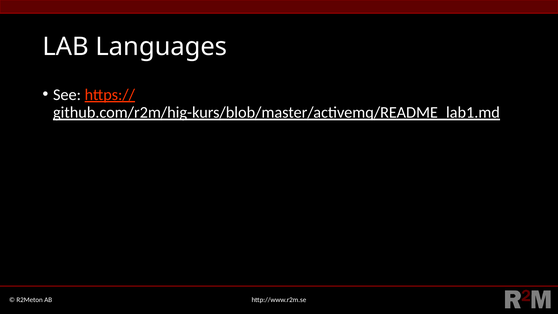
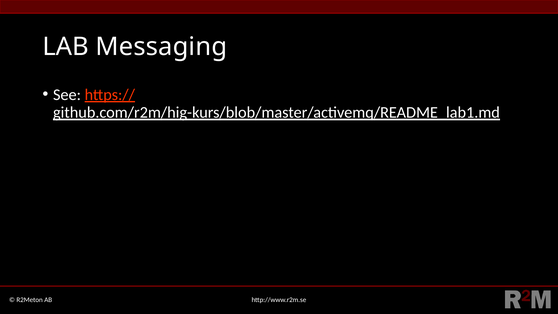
Languages: Languages -> Messaging (161, 47)
